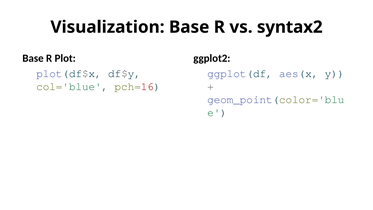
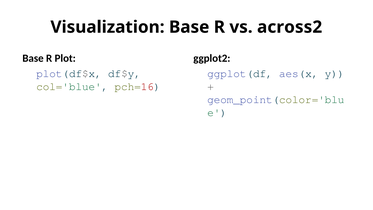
syntax2: syntax2 -> across2 (290, 27)
